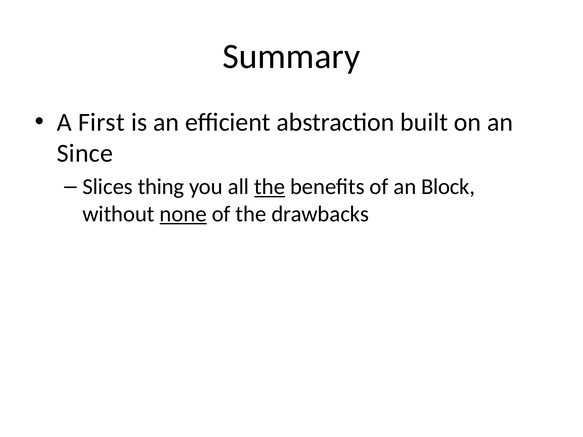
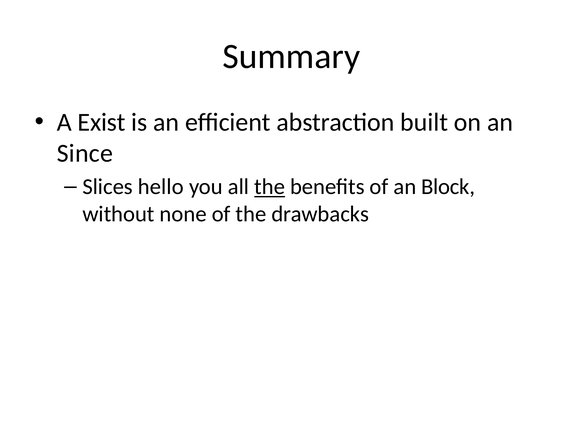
First: First -> Exist (102, 122)
thing: thing -> hello (161, 187)
none underline: present -> none (183, 214)
